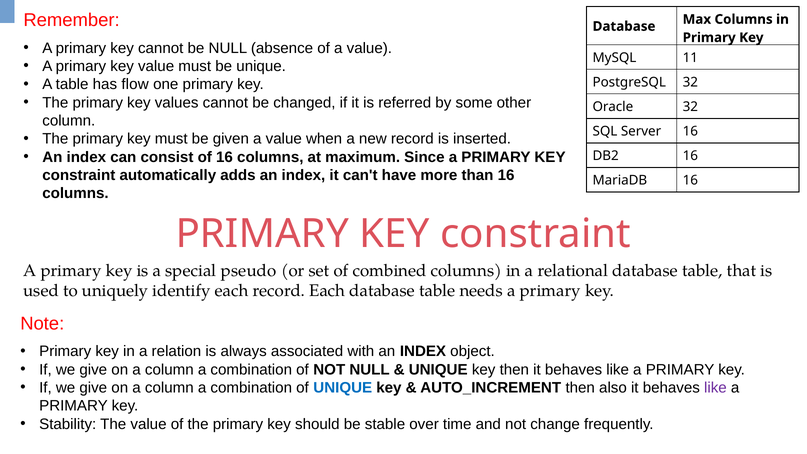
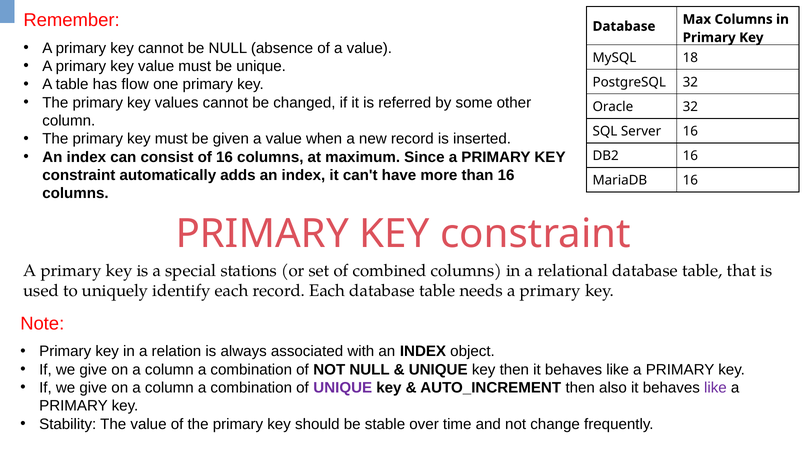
11: 11 -> 18 (690, 58)
pseudo: pseudo -> stations (249, 271)
UNIQUE colour: blue -> purple (343, 388)
